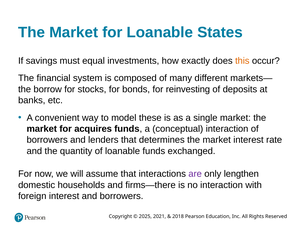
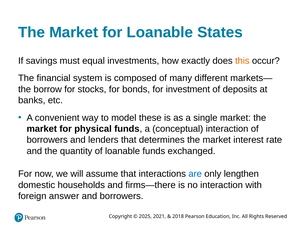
reinvesting: reinvesting -> investment (188, 89)
acquires: acquires -> physical (93, 129)
are colour: purple -> blue (195, 174)
foreign interest: interest -> answer (64, 196)
